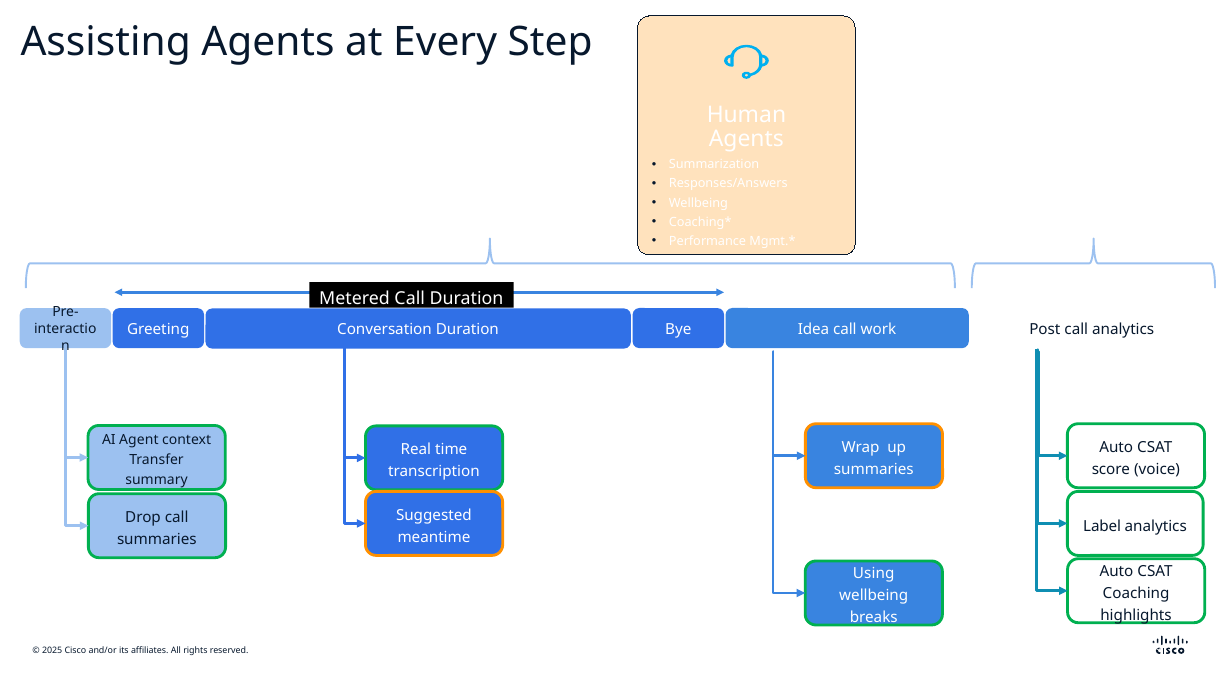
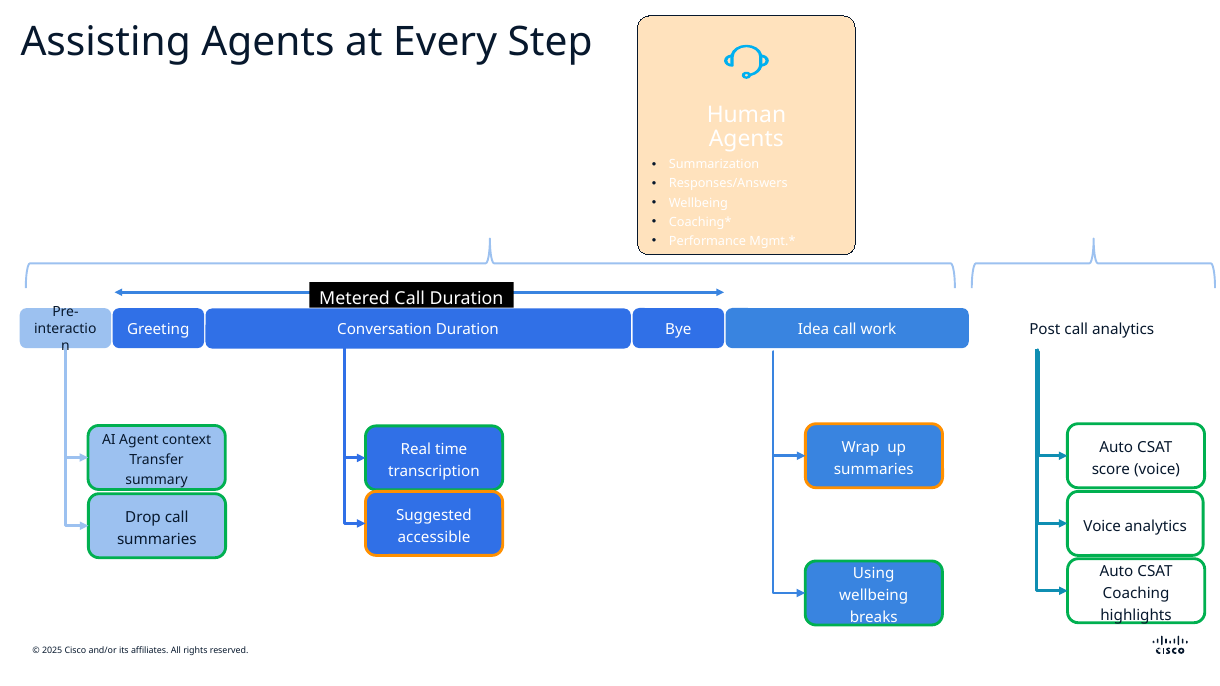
Label: Label -> Voice (1102, 526)
meantime: meantime -> accessible (434, 537)
